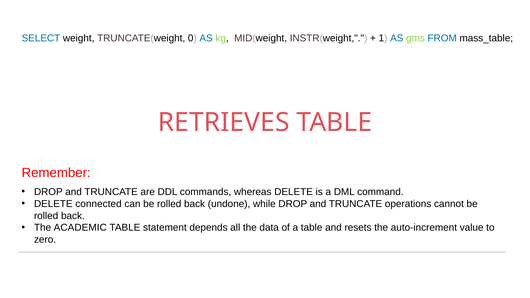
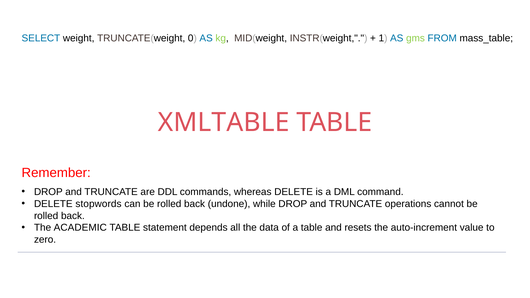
RETRIEVES: RETRIEVES -> XMLTABLE (224, 122)
connected: connected -> stopwords (99, 204)
